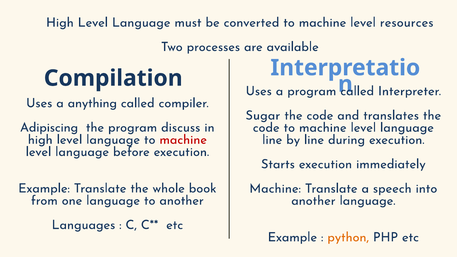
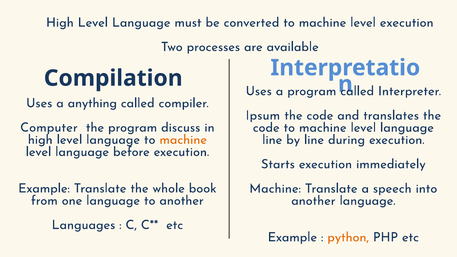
level resources: resources -> execution (407, 22)
Sugar: Sugar -> Ipsum (263, 115)
Adipiscing: Adipiscing -> Computer (49, 127)
machine colour: red -> orange (183, 140)
